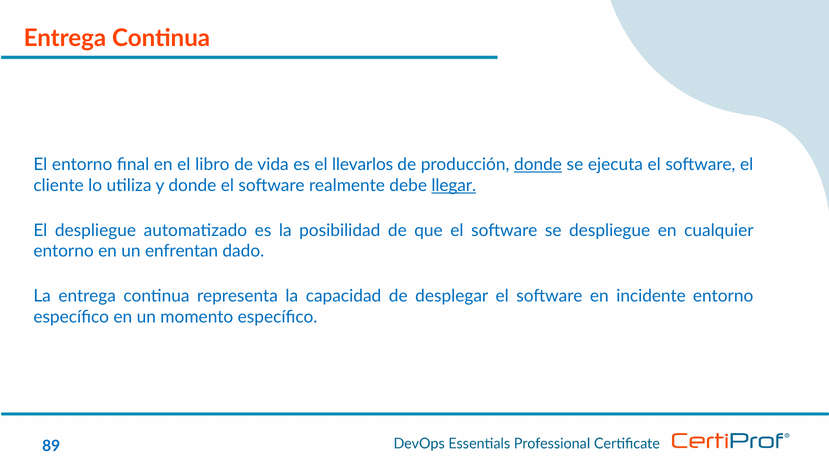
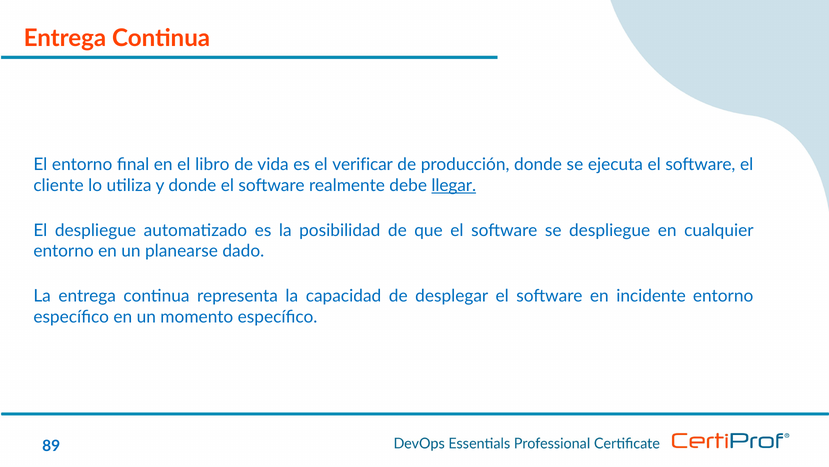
llevarlos: llevarlos -> verificar (363, 164)
donde underline: present -> none (538, 164)
enfrentan: enfrentan -> planearse (181, 251)
